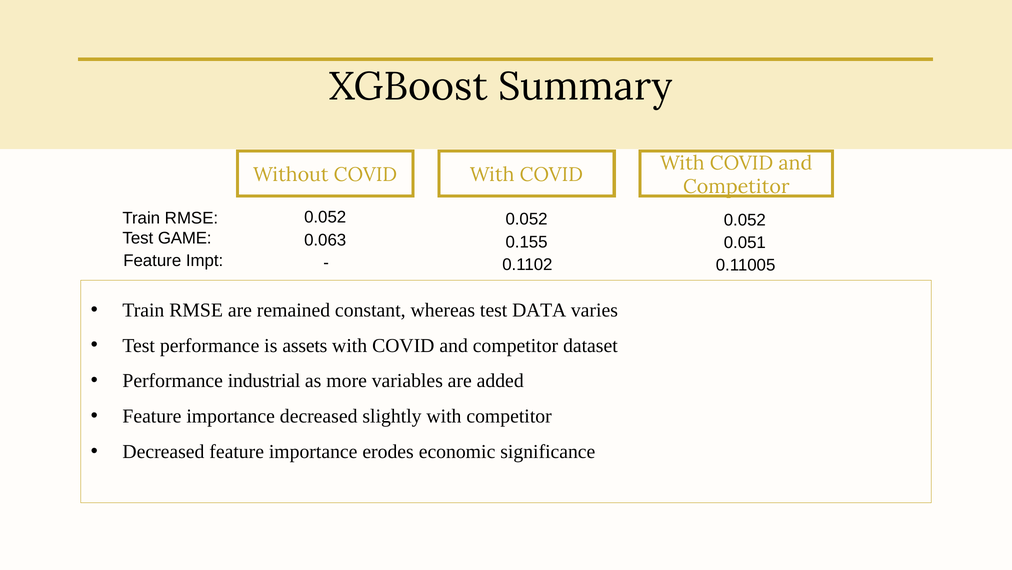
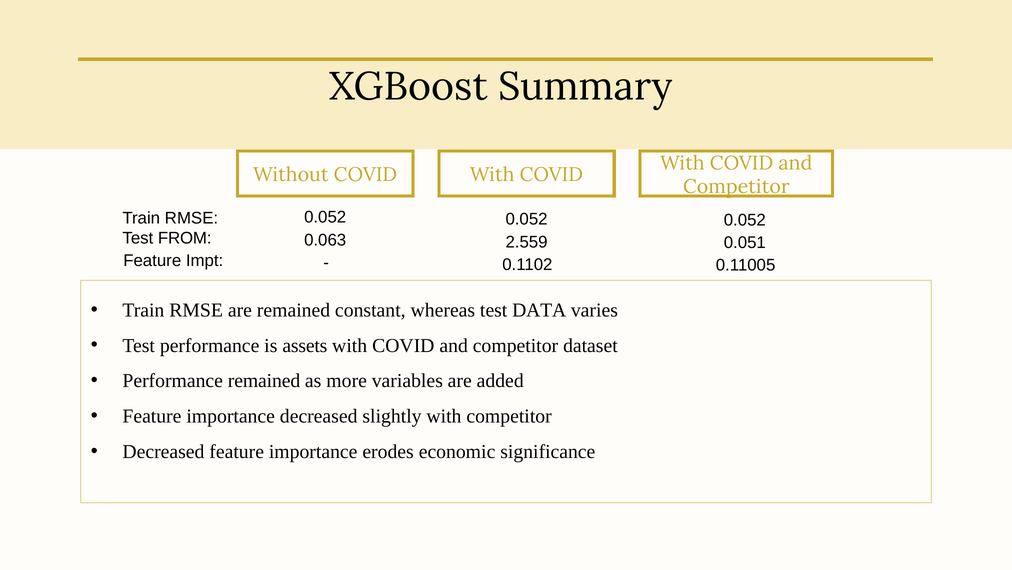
GAME: GAME -> FROM (185, 238)
0.155: 0.155 -> 2.559 (527, 242)
Performance industrial: industrial -> remained (264, 380)
